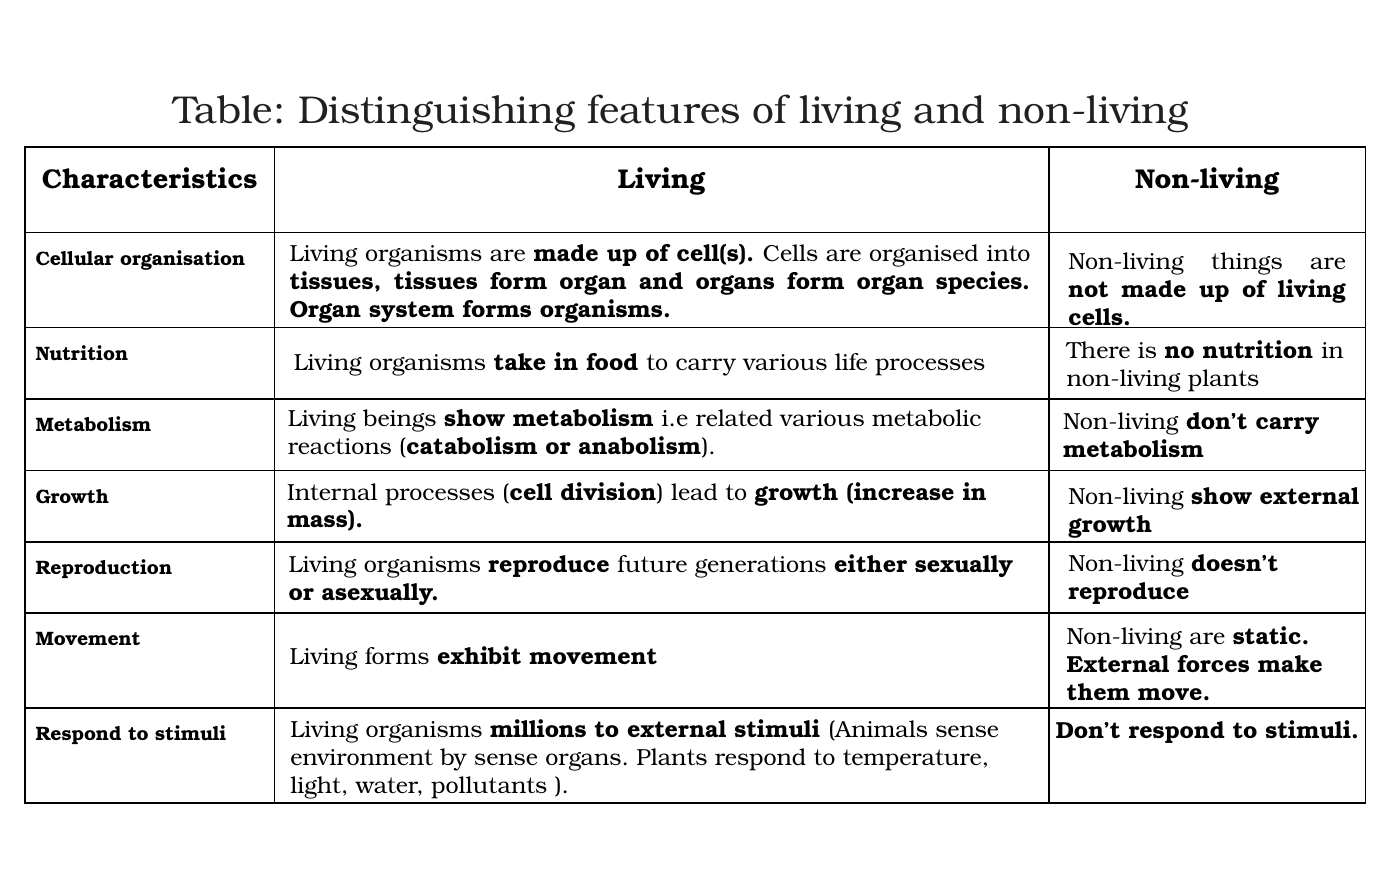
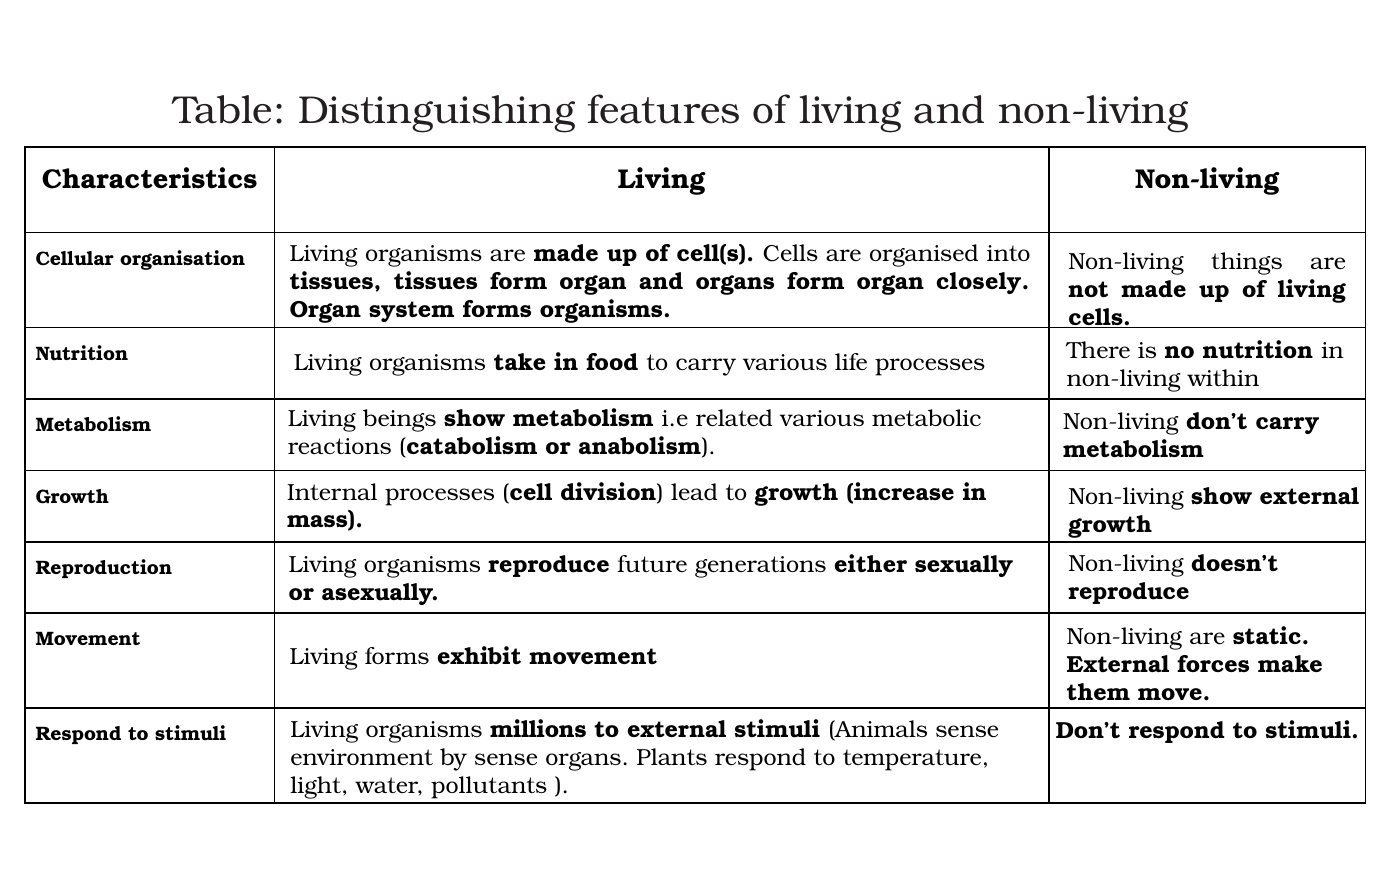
species: species -> closely (983, 282)
non-living plants: plants -> within (1224, 379)
